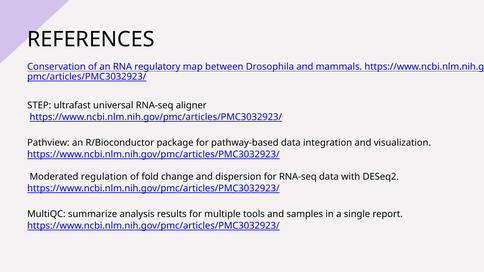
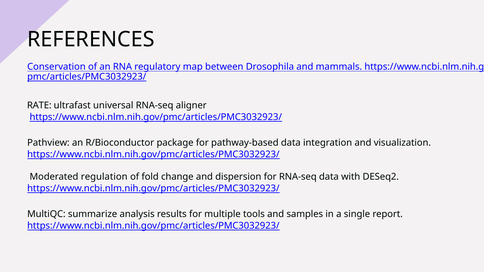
STEP: STEP -> RATE (39, 105)
